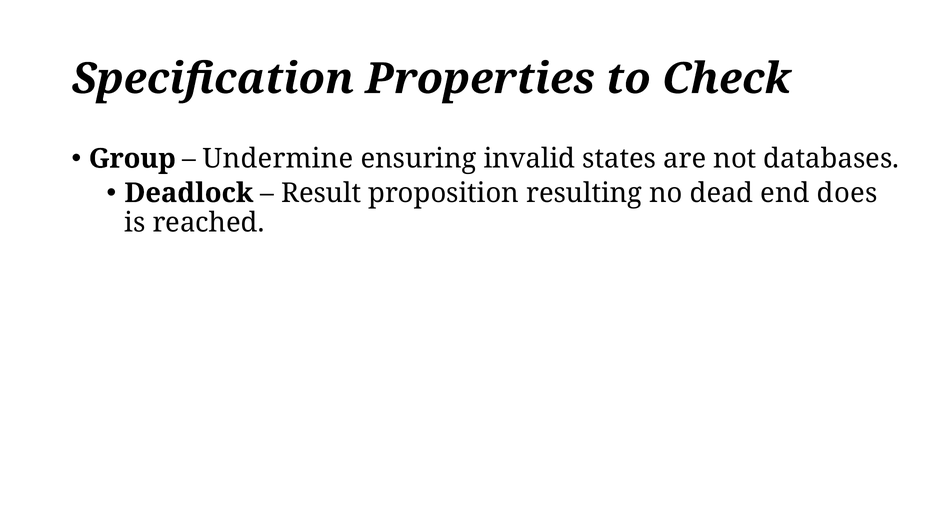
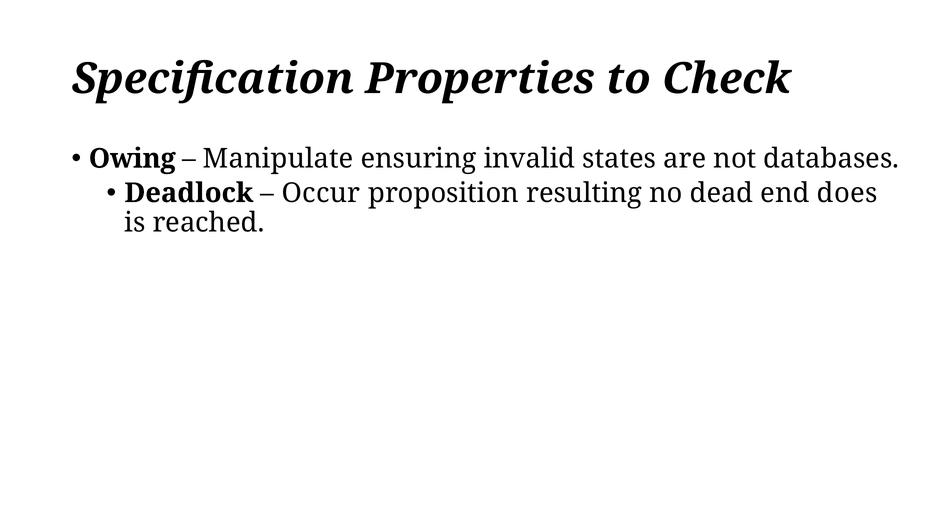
Group: Group -> Owing (132, 159)
Undermine: Undermine -> Manipulate (278, 159)
Result: Result -> Occur (321, 193)
